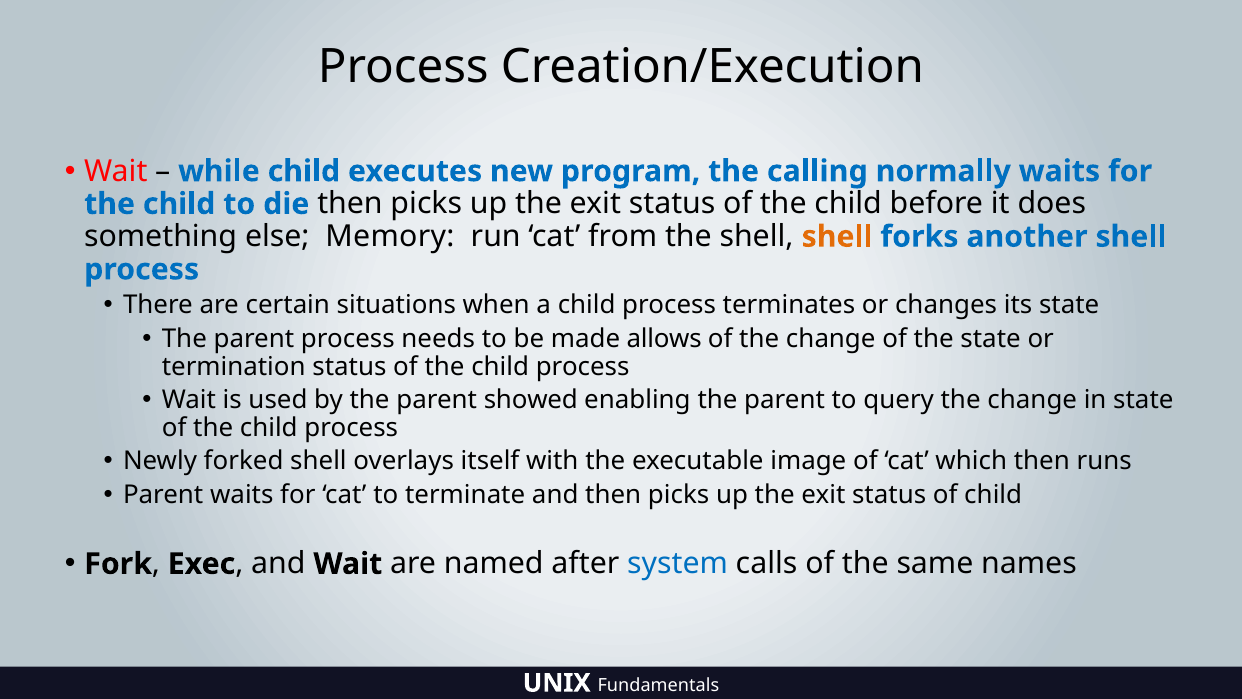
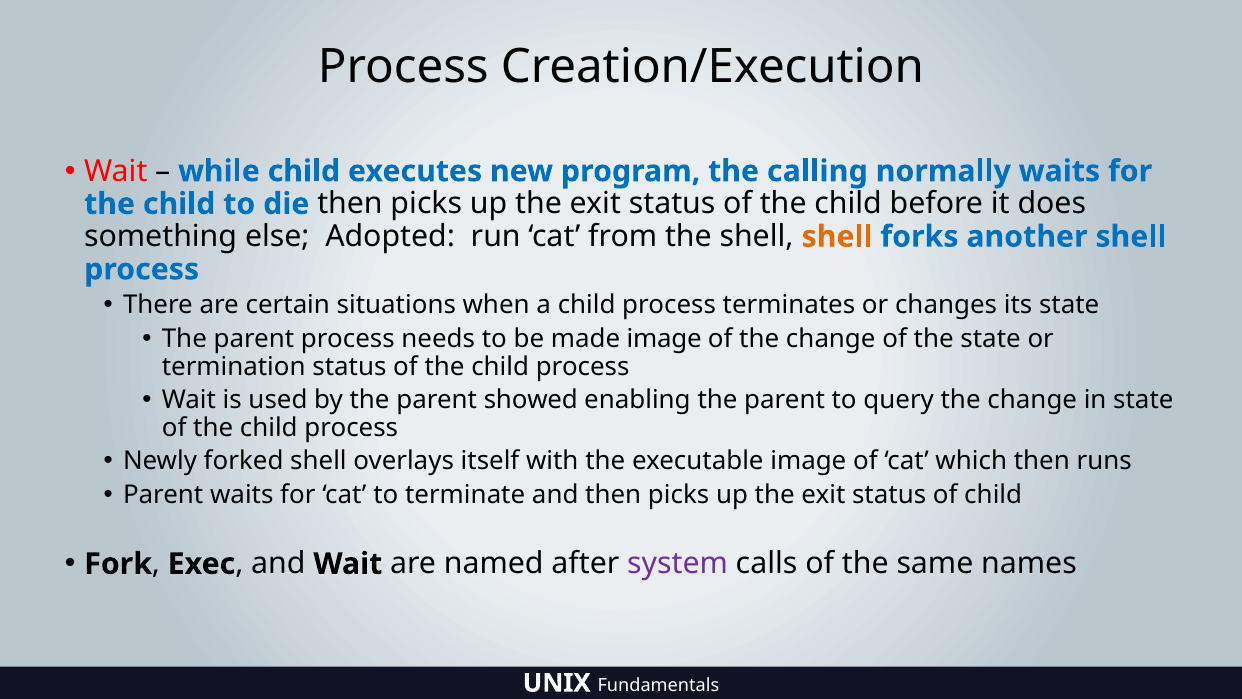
Memory: Memory -> Adopted (390, 237)
made allows: allows -> image (664, 338)
system colour: blue -> purple (678, 564)
